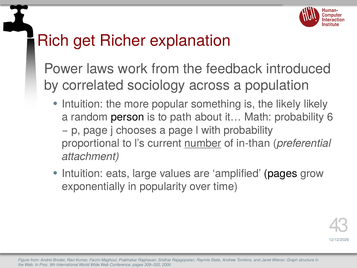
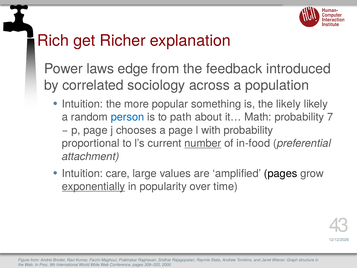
work: work -> edge (133, 69)
person colour: black -> blue (127, 117)
6: 6 -> 7 (330, 117)
in-than: in-than -> in-food (253, 143)
eats: eats -> care (118, 173)
exponentially underline: none -> present (94, 186)
